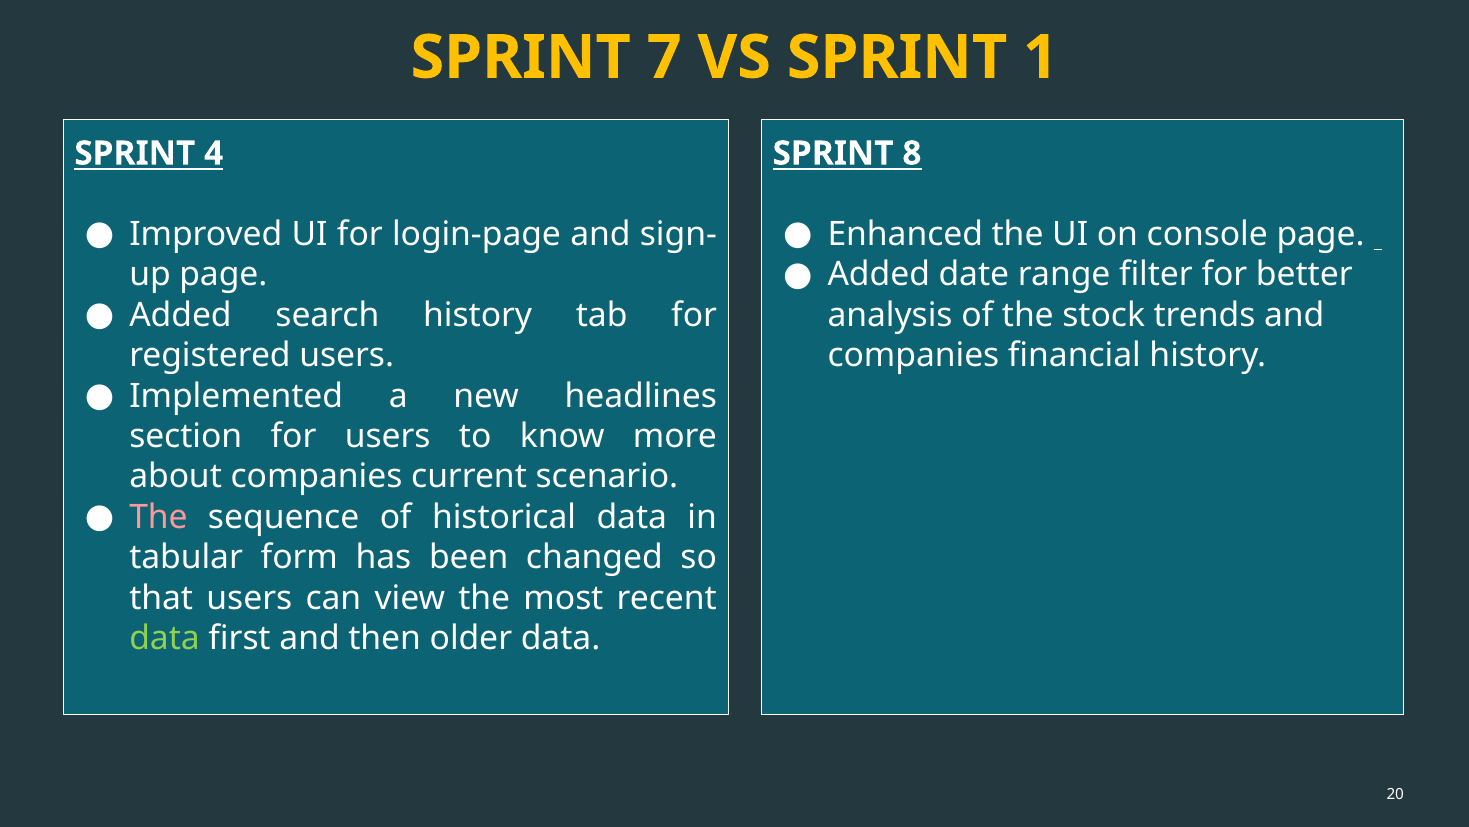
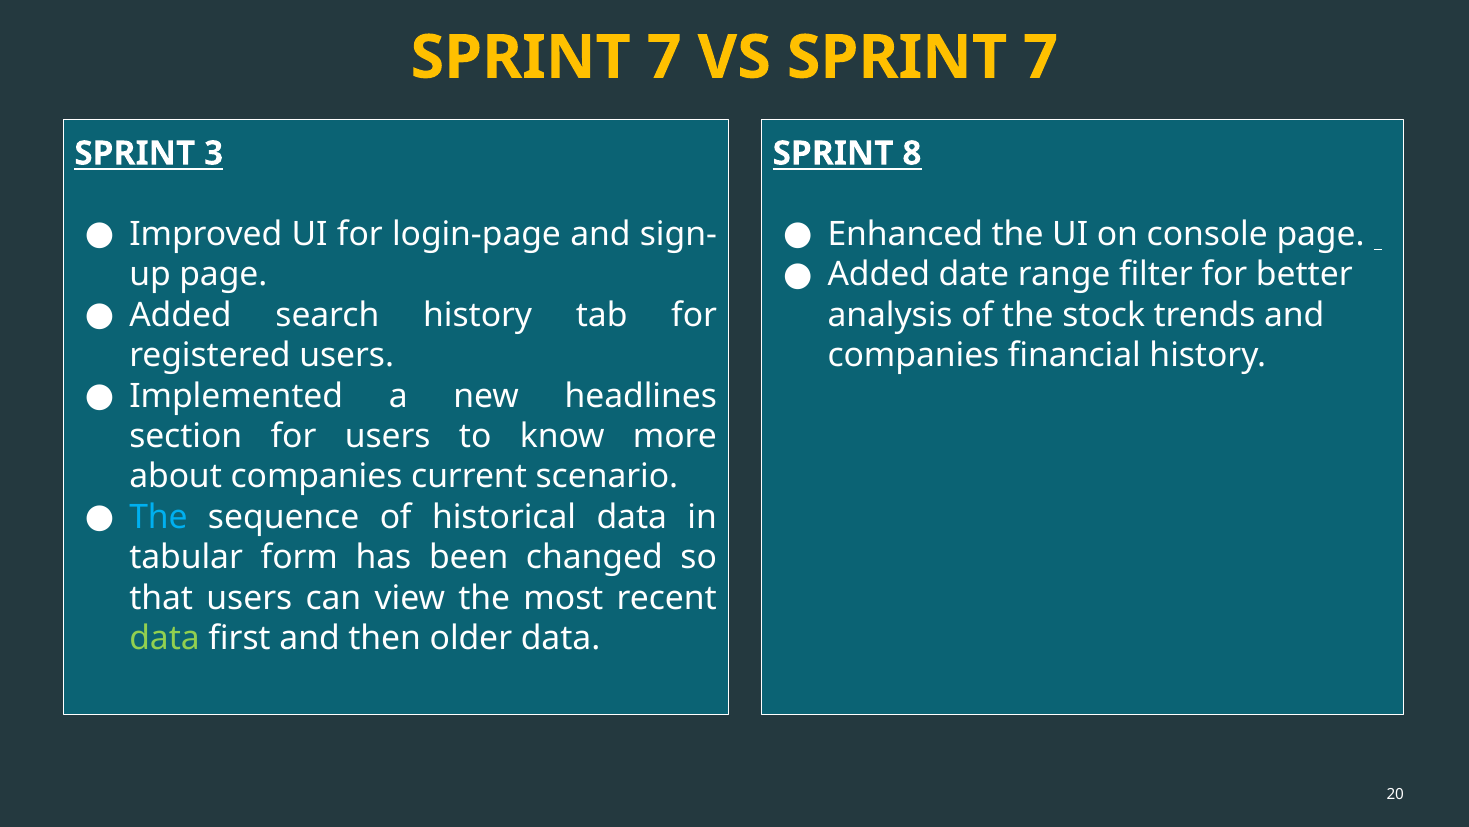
VS SPRINT 1: 1 -> 7 (1041, 58)
4: 4 -> 3 (214, 153)
The colour: pink -> light blue (158, 517)
